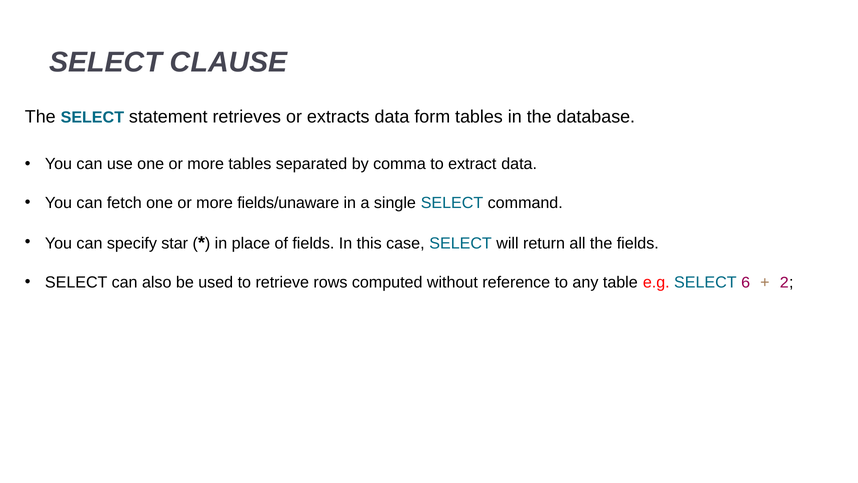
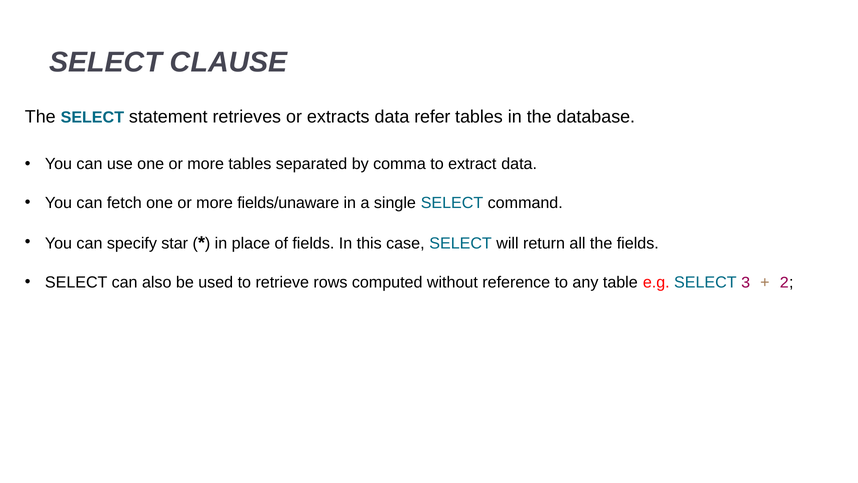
form: form -> refer (432, 117)
6: 6 -> 3 (746, 282)
